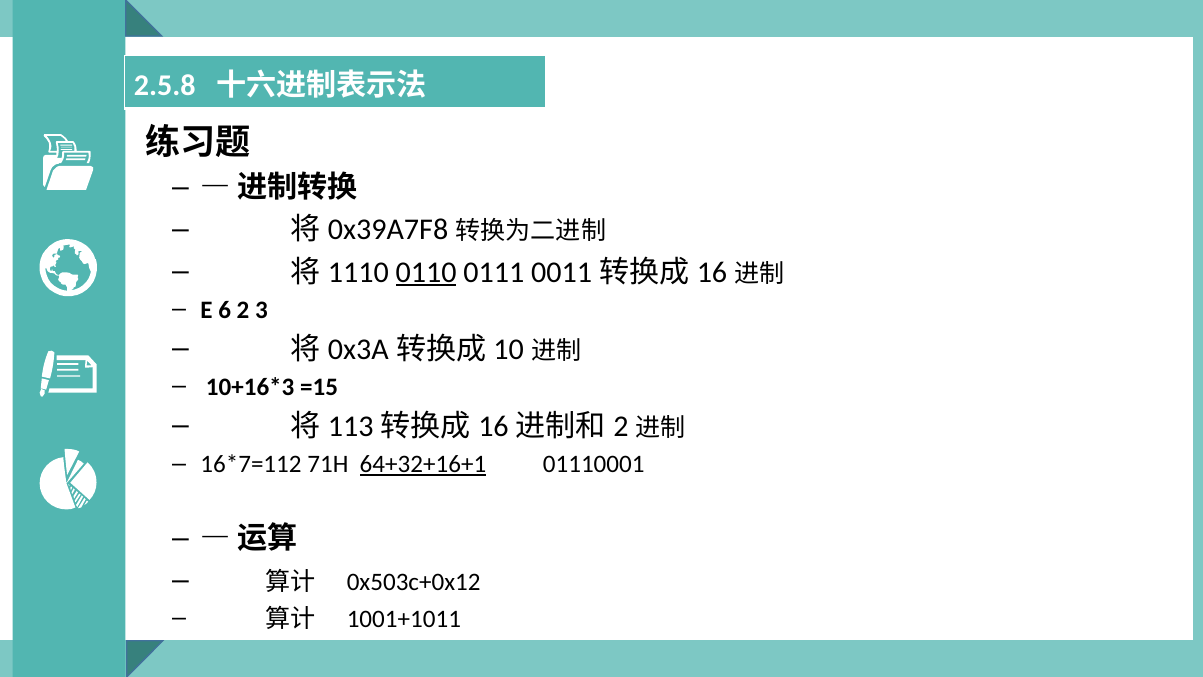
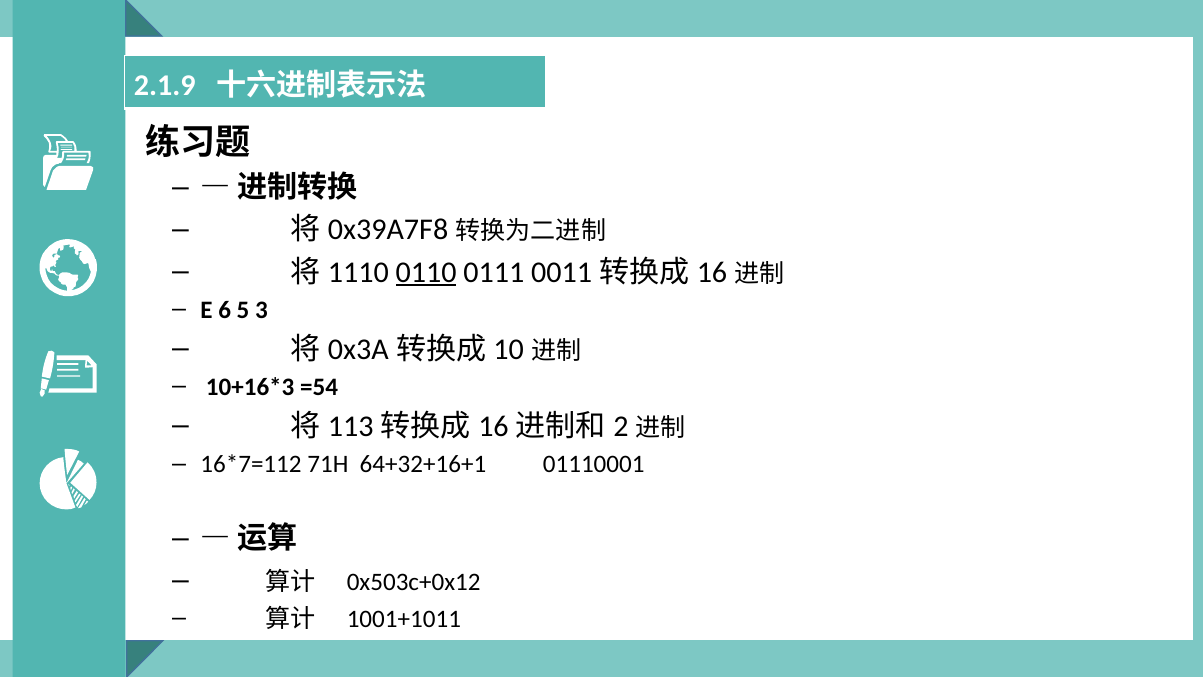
2.5.8: 2.5.8 -> 2.1.9 (165, 85)
2: 2 -> 5 (243, 310)
=15: =15 -> =54 (319, 387)
64+32+16+1 underline: present -> none (423, 464)
